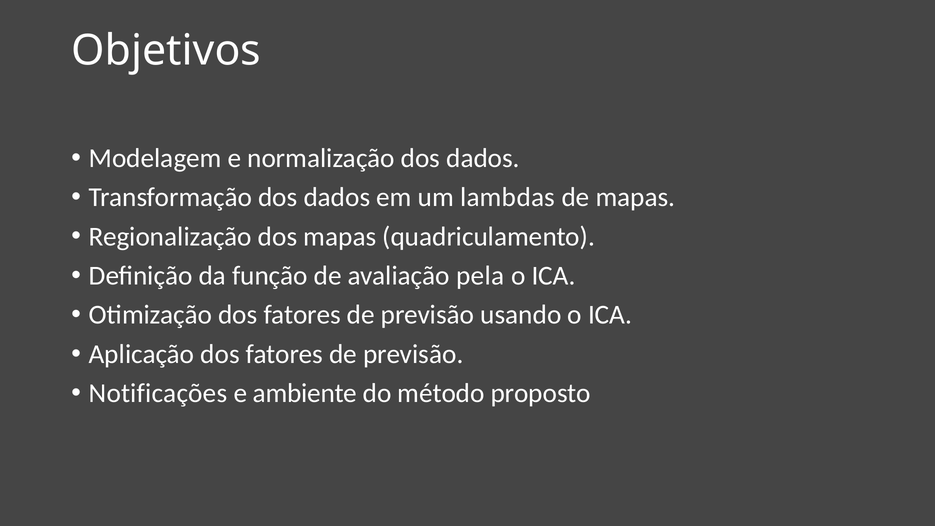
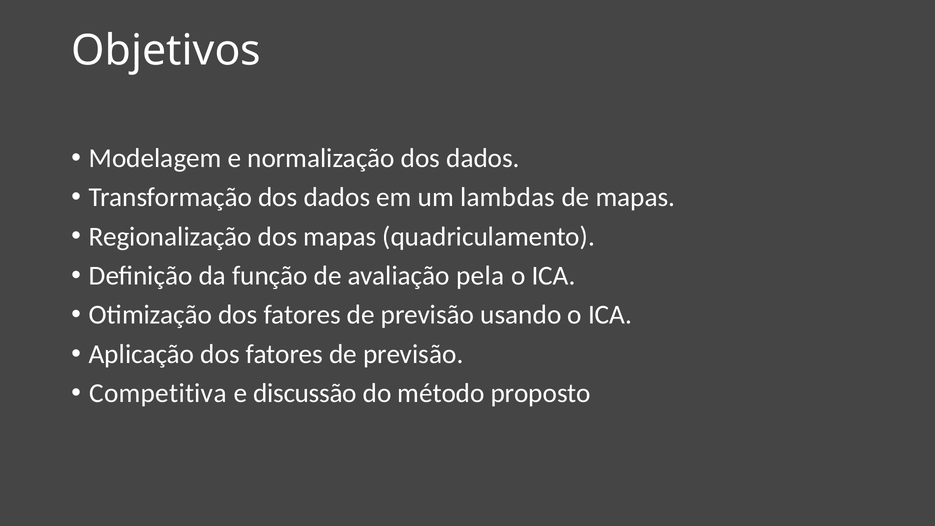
Notificações: Notificações -> Competitiva (158, 393)
ambiente: ambiente -> discussão (305, 393)
